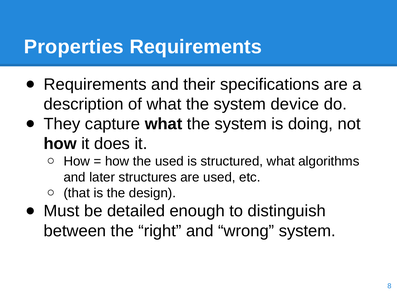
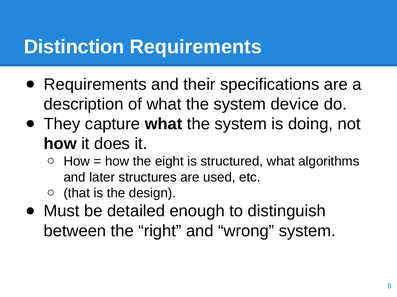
Properties: Properties -> Distinction (74, 47)
the used: used -> eight (169, 162)
